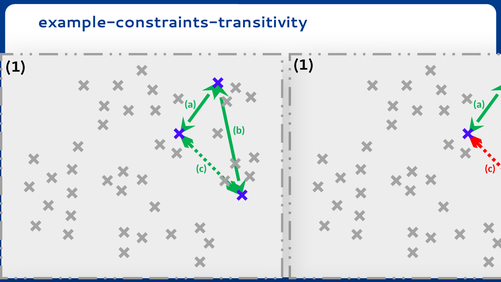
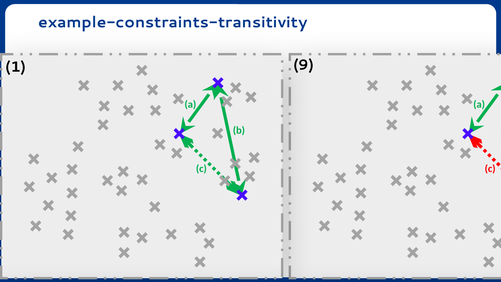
1 1: 1 -> 9 (303, 65)
